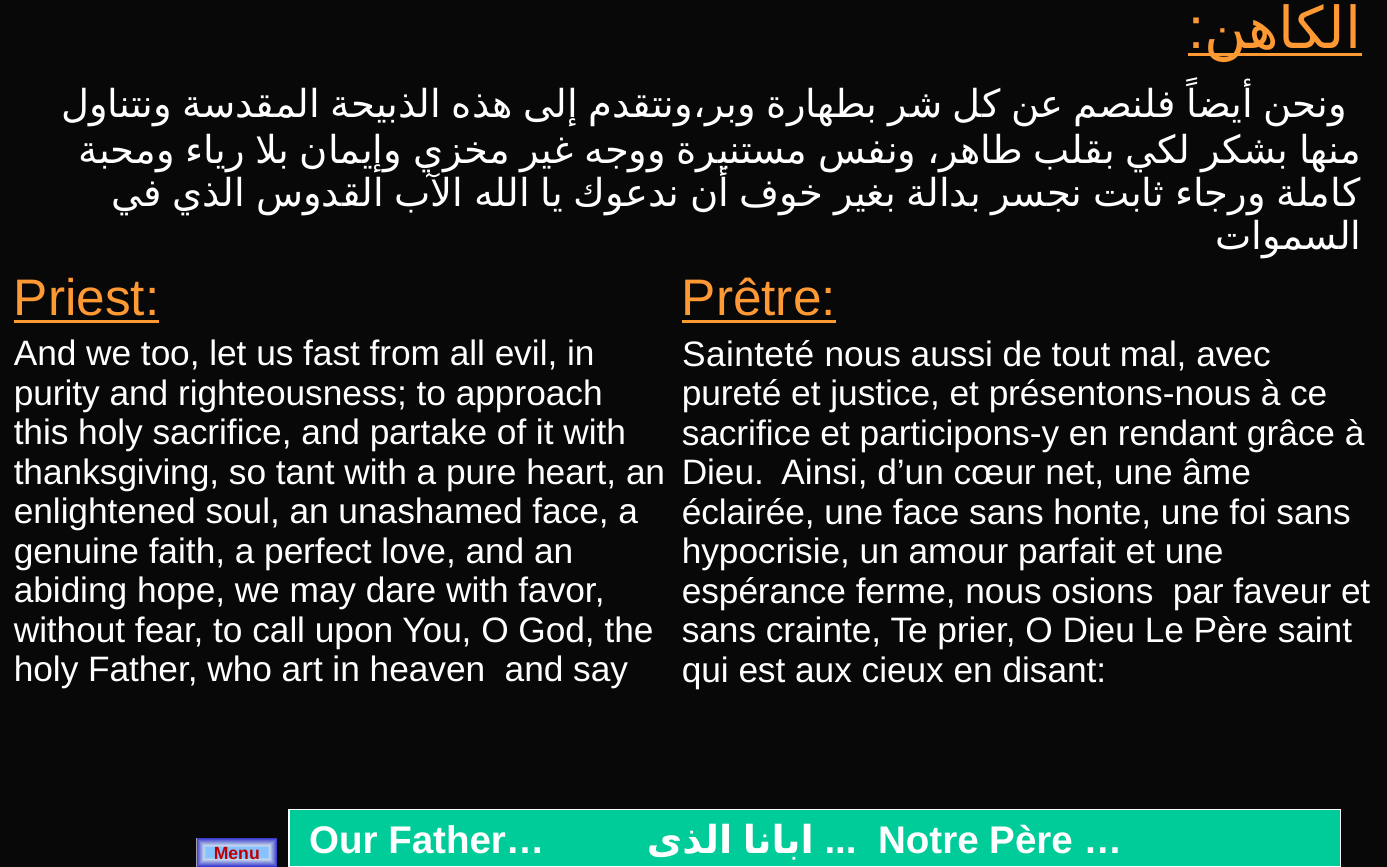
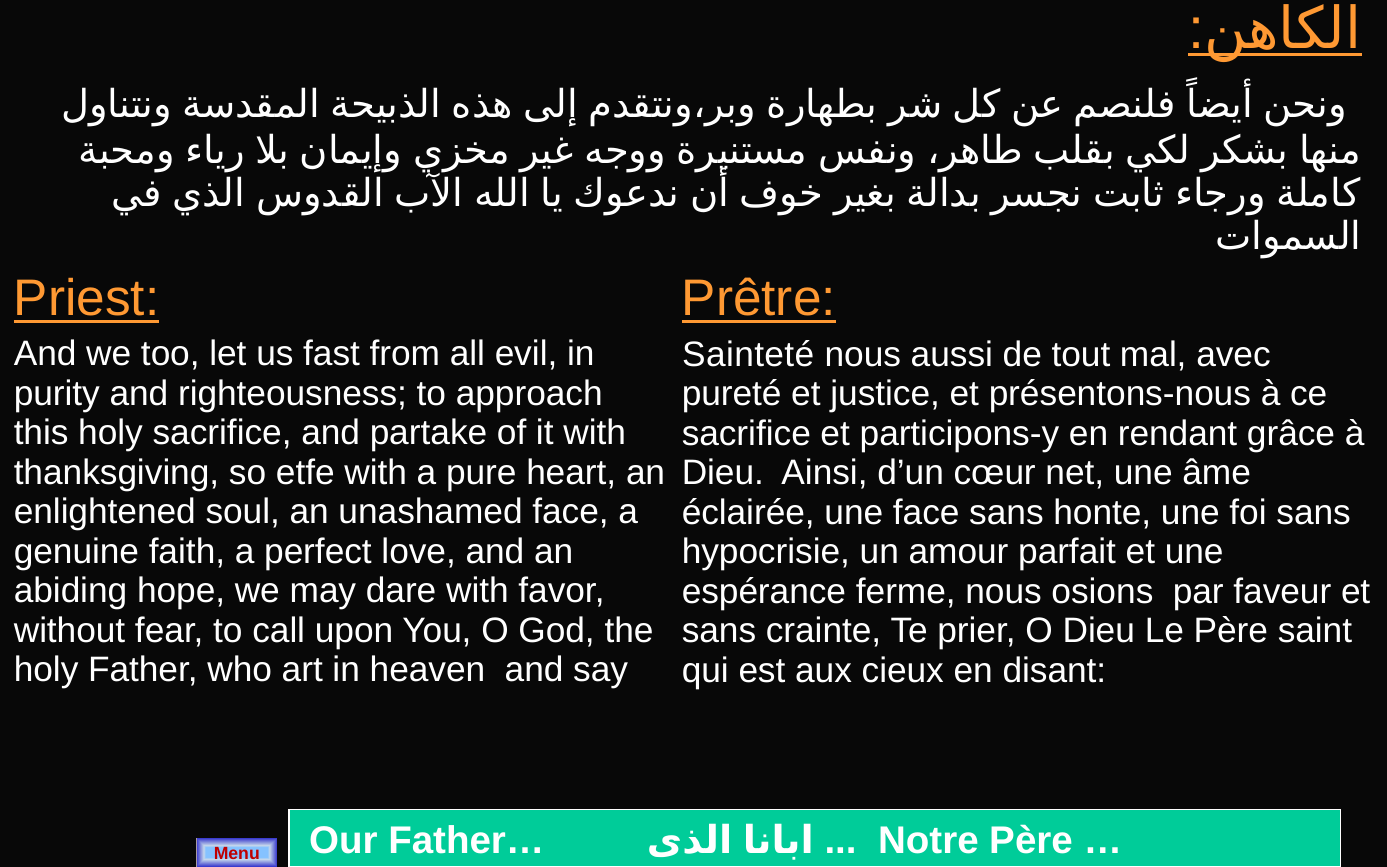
tant: tant -> etfe (305, 473)
